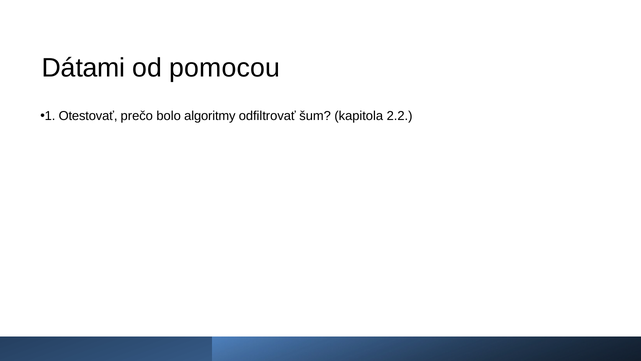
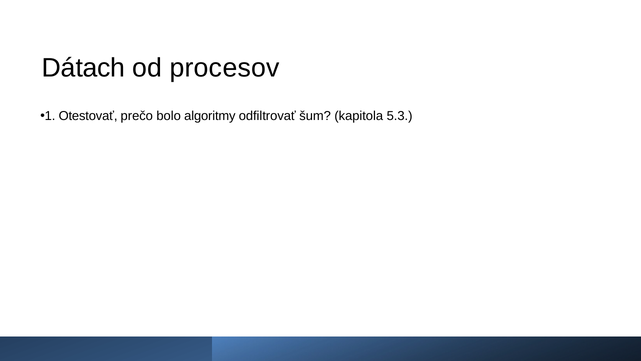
Dátami: Dátami -> Dátach (84, 68)
pomocou: pomocou -> procesov (225, 68)
2.2: 2.2 -> 5.3 (400, 116)
